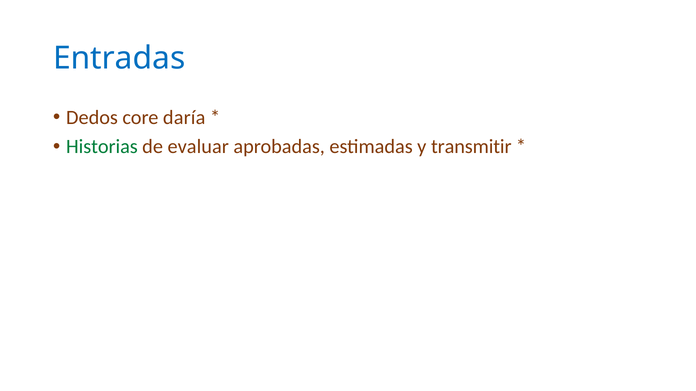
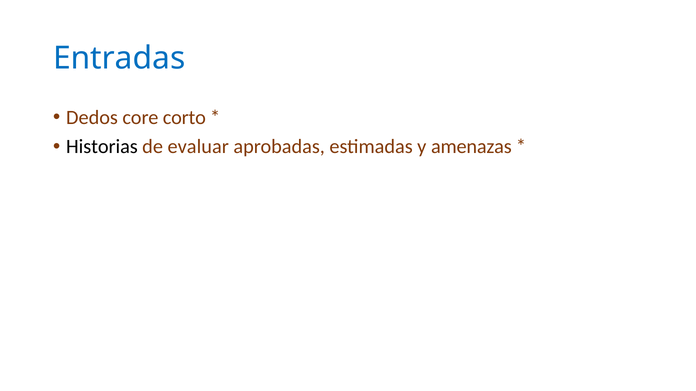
daría: daría -> corto (184, 118)
Historias colour: green -> black (102, 147)
transmitir: transmitir -> amenazas (471, 147)
